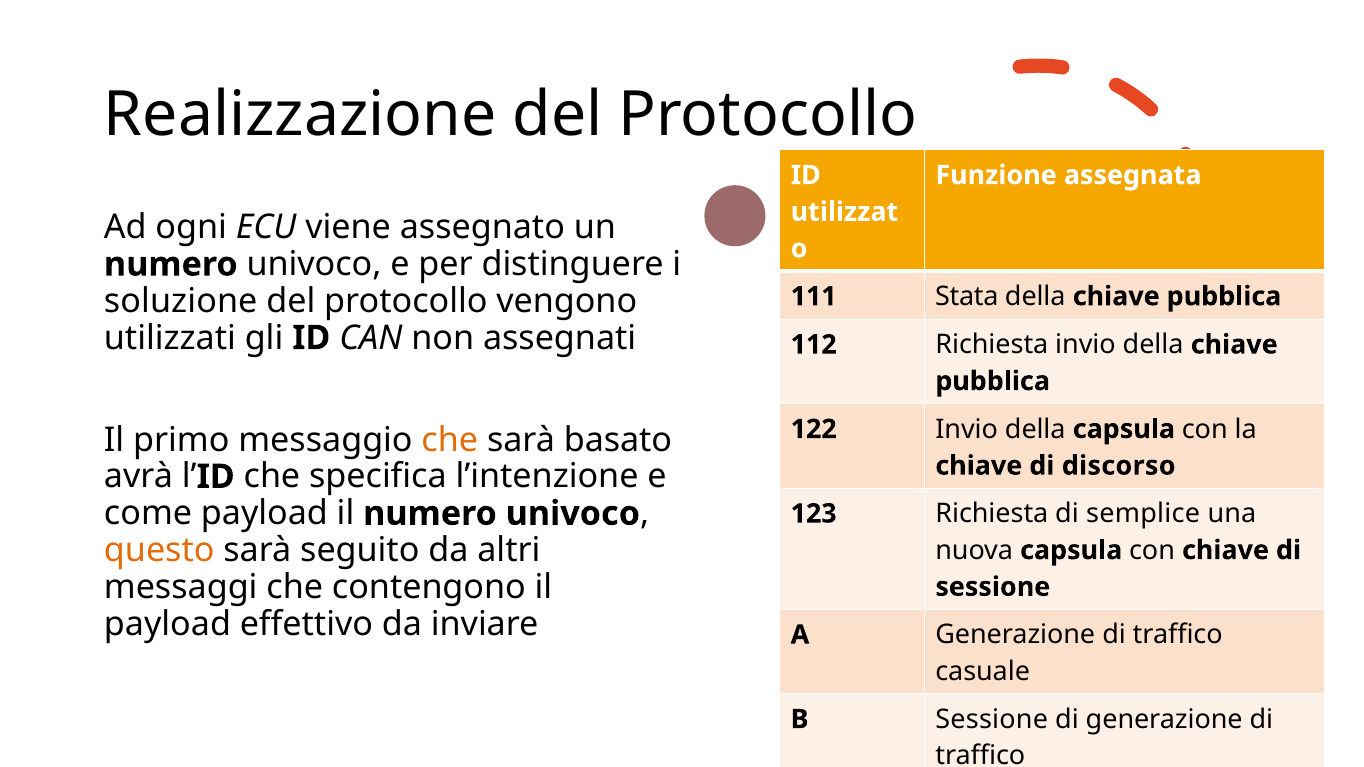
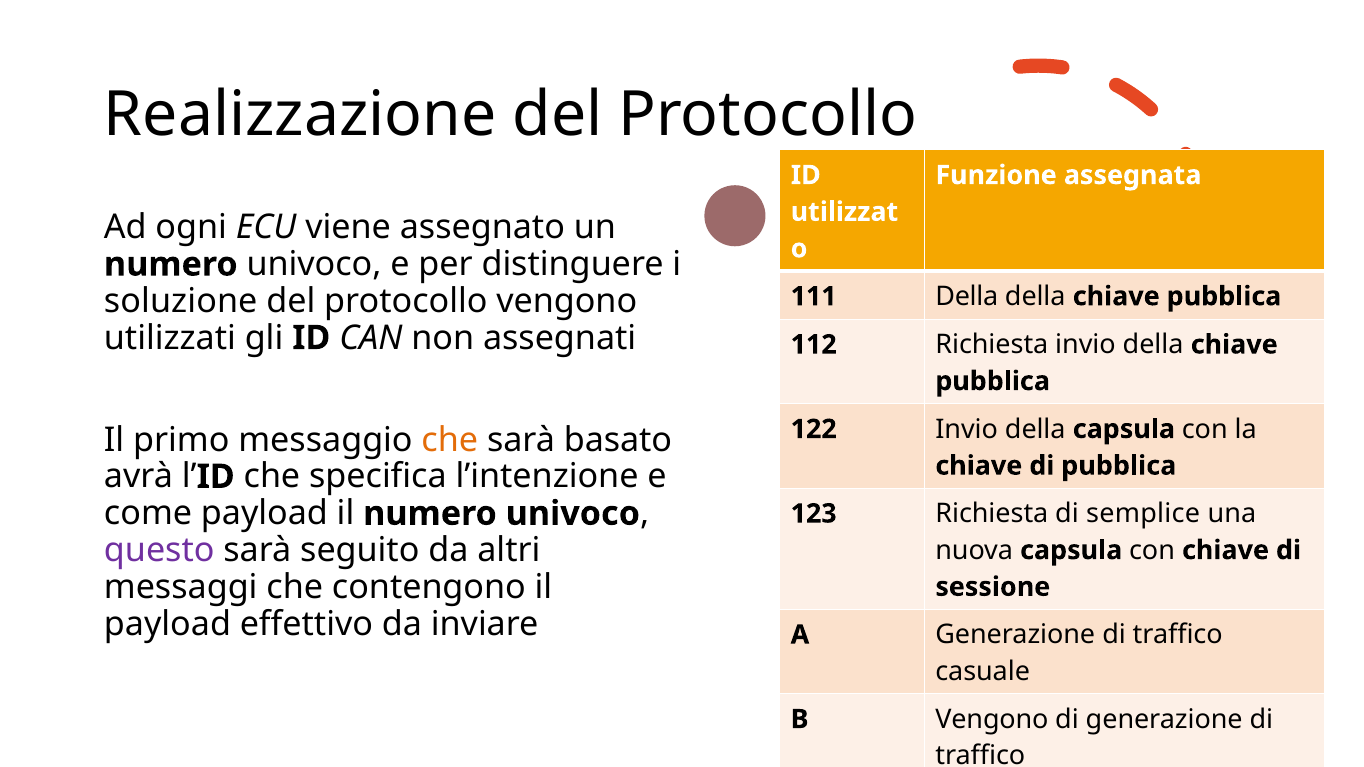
111 Stata: Stata -> Della (967, 296)
di discorso: discorso -> pubblica (1119, 466)
questo colour: orange -> purple (159, 551)
B Sessione: Sessione -> Vengono (992, 720)
